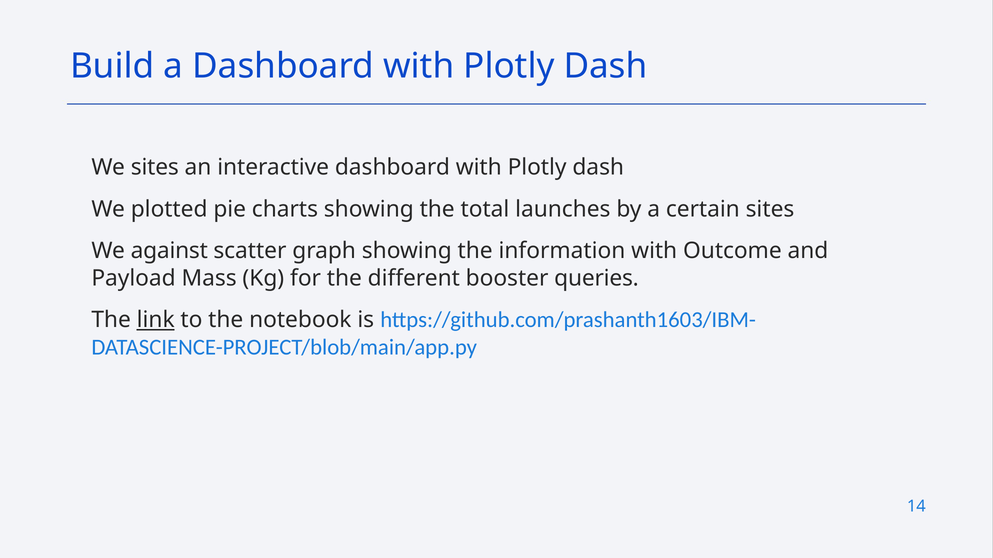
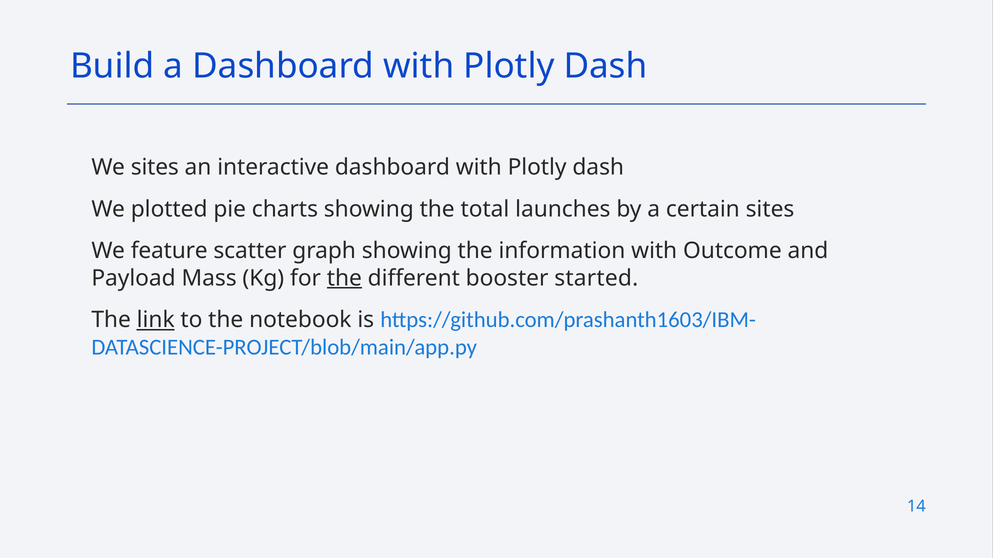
against: against -> feature (169, 251)
the underline: none -> present (344, 278)
queries: queries -> started (596, 278)
